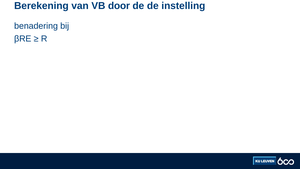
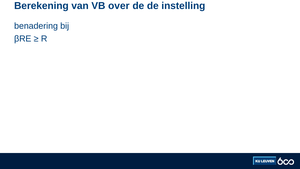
door: door -> over (119, 6)
